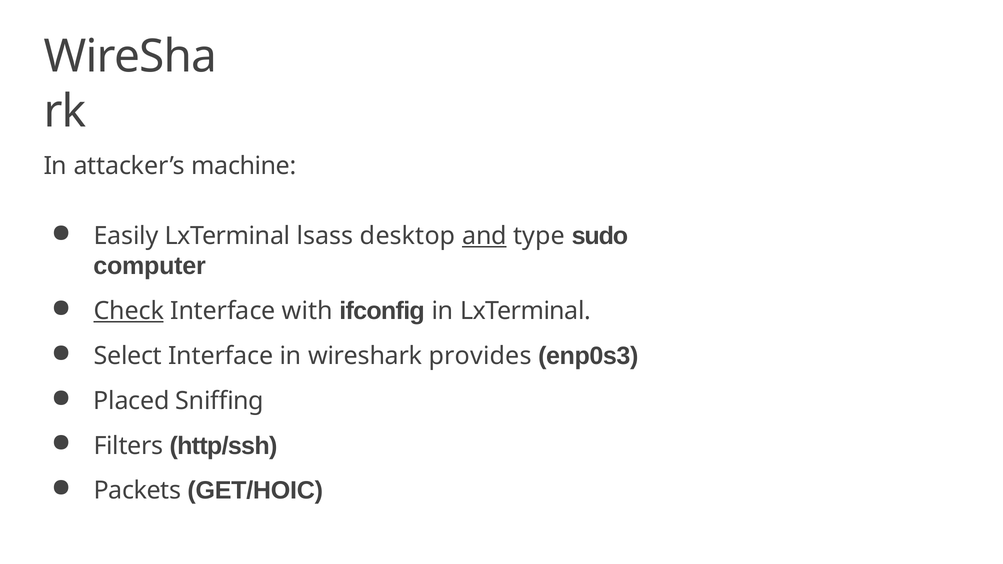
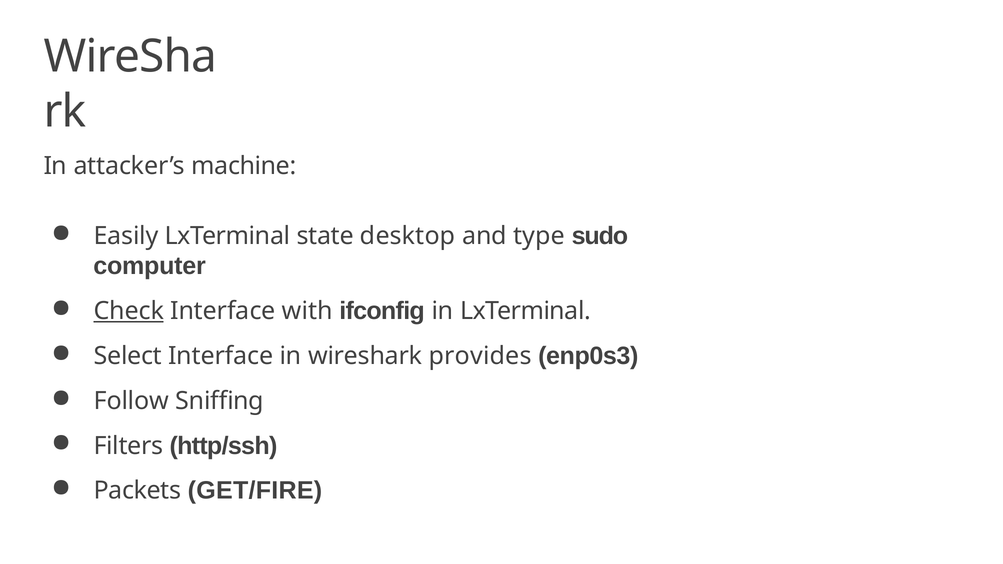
lsass: lsass -> state (325, 236)
and underline: present -> none (484, 236)
Placed: Placed -> Follow (131, 401)
GET/HOIC: GET/HOIC -> GET/FIRE (255, 491)
